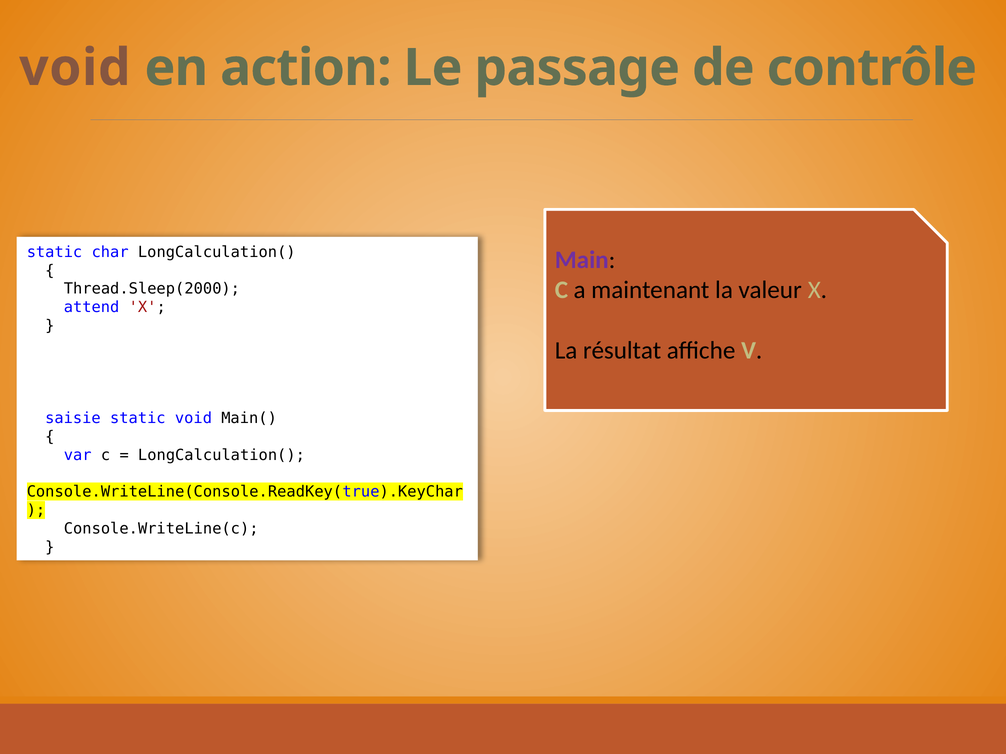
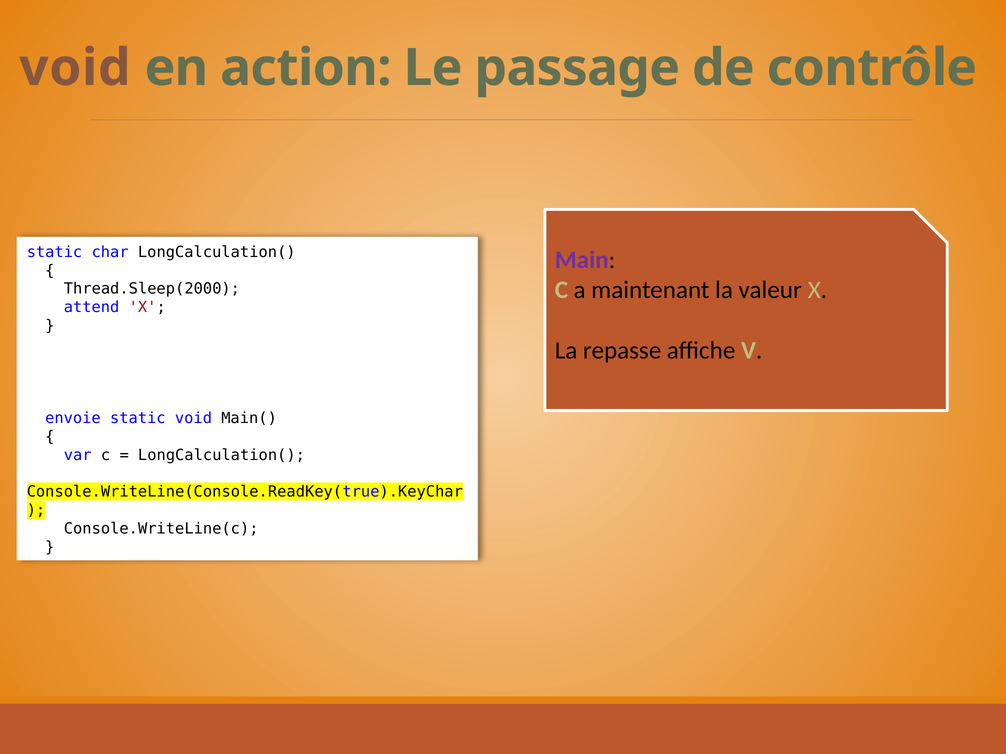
résultat: résultat -> repasse (622, 350)
saisie: saisie -> envoie (73, 418)
